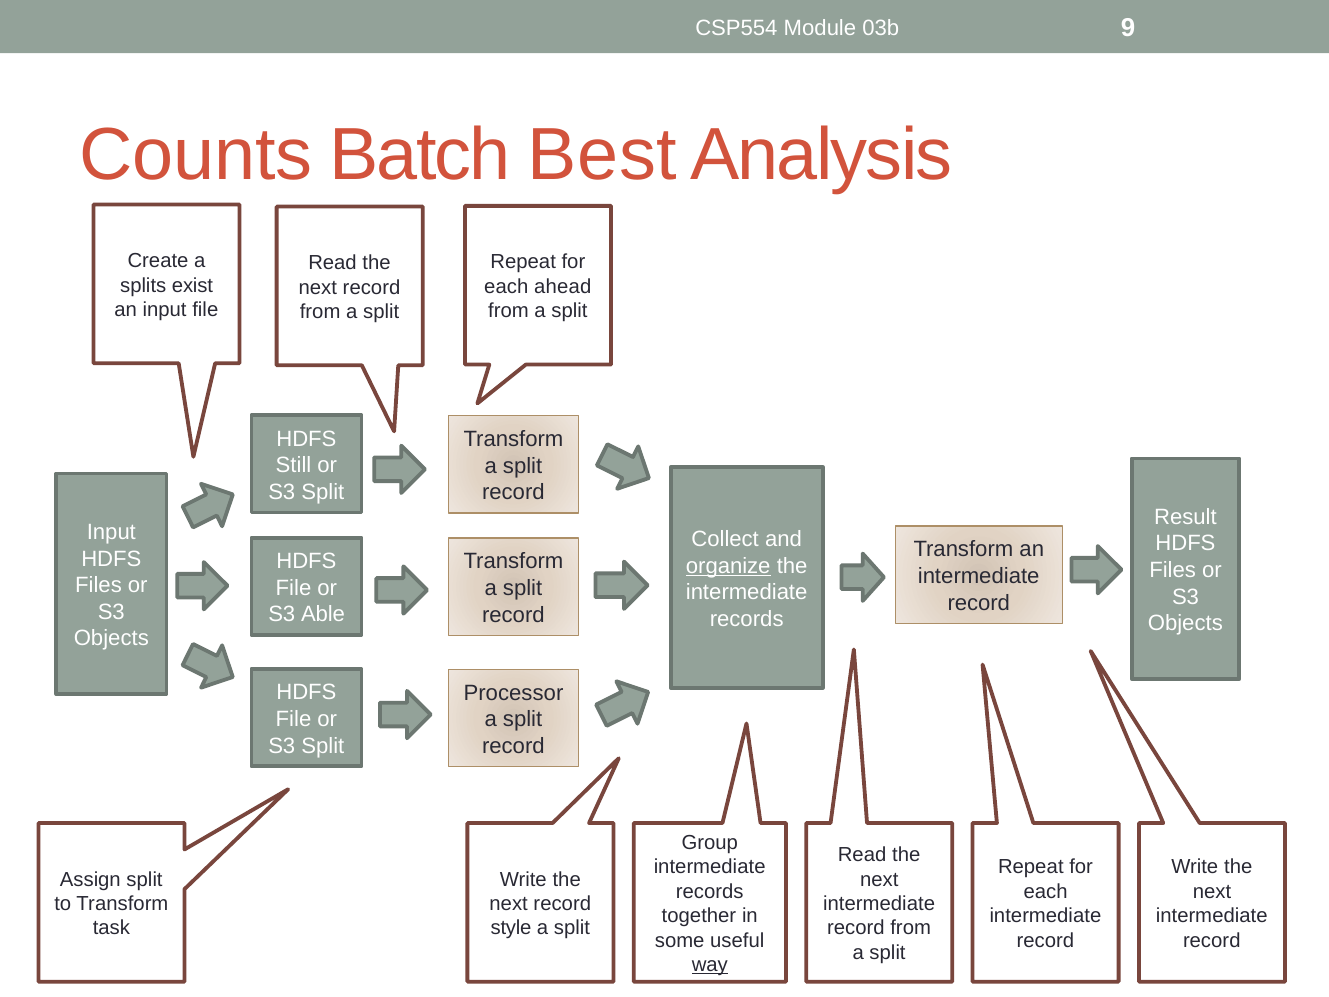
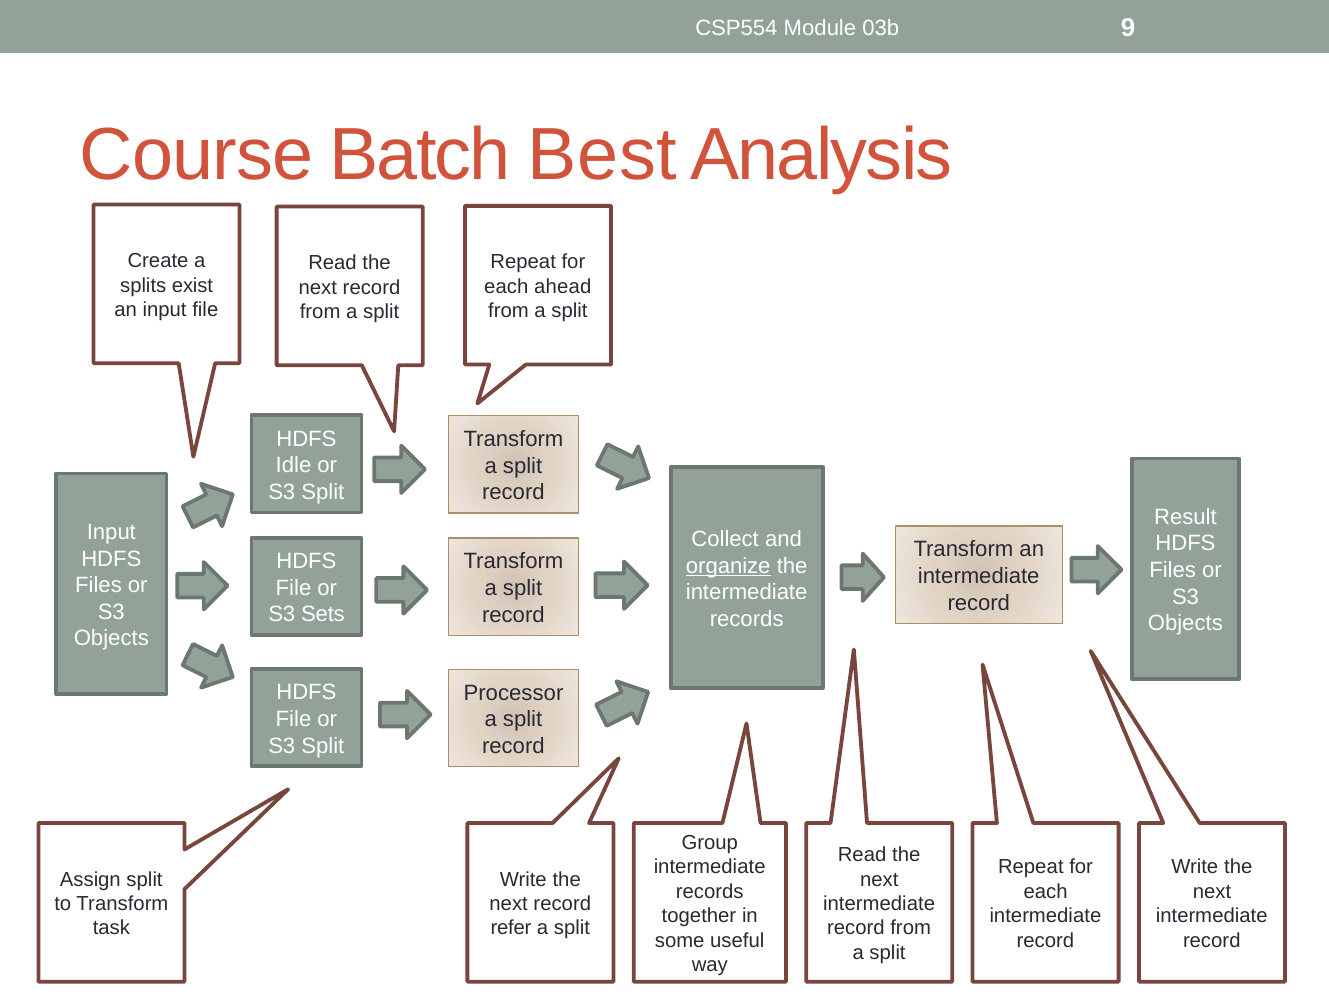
Counts: Counts -> Course (197, 155)
Still: Still -> Idle (294, 465)
Able: Able -> Sets (323, 614)
style: style -> refer (511, 928)
way underline: present -> none (710, 965)
